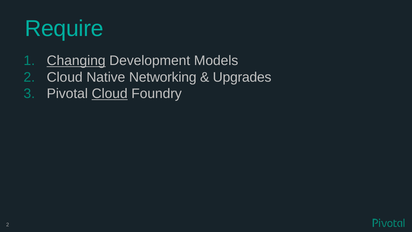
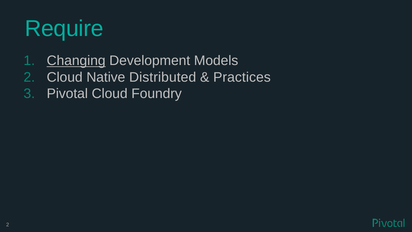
Networking: Networking -> Distributed (163, 77)
Upgrades: Upgrades -> Practices (242, 77)
Cloud underline: present -> none (110, 94)
